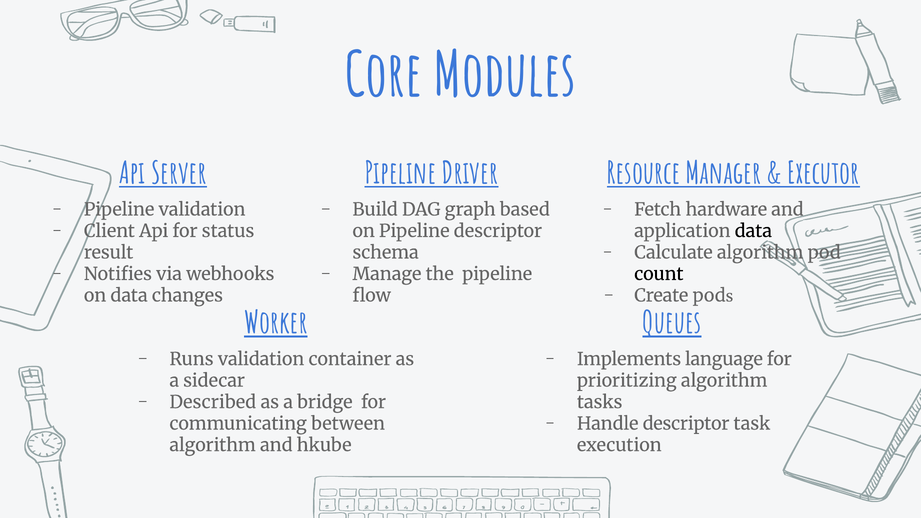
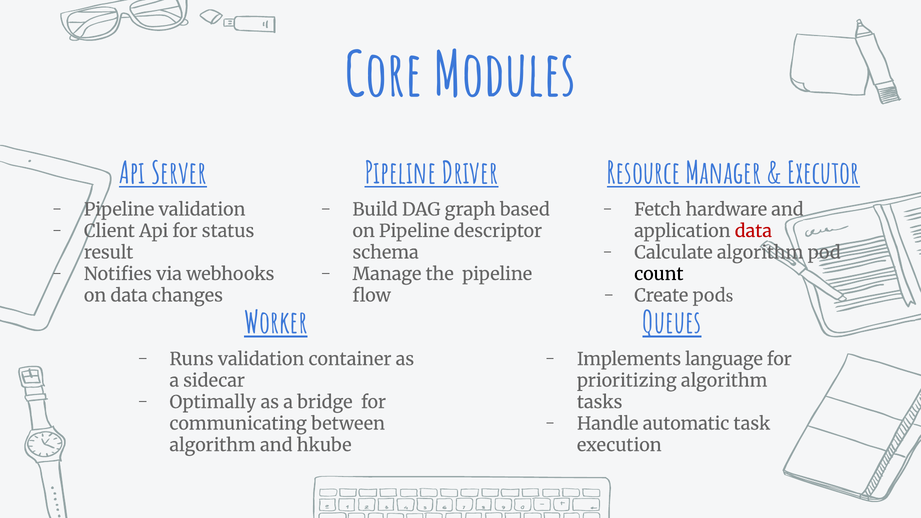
data colour: black -> red (753, 231)
Described: Described -> Optimally (213, 402)
Handle descriptor: descriptor -> automatic (686, 424)
